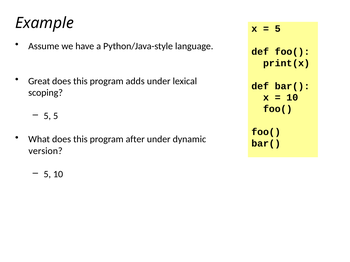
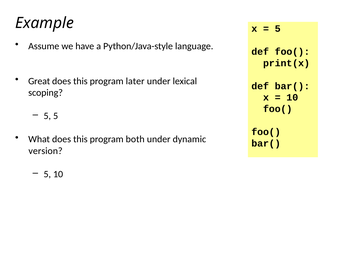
adds: adds -> later (135, 81)
after: after -> both (135, 140)
